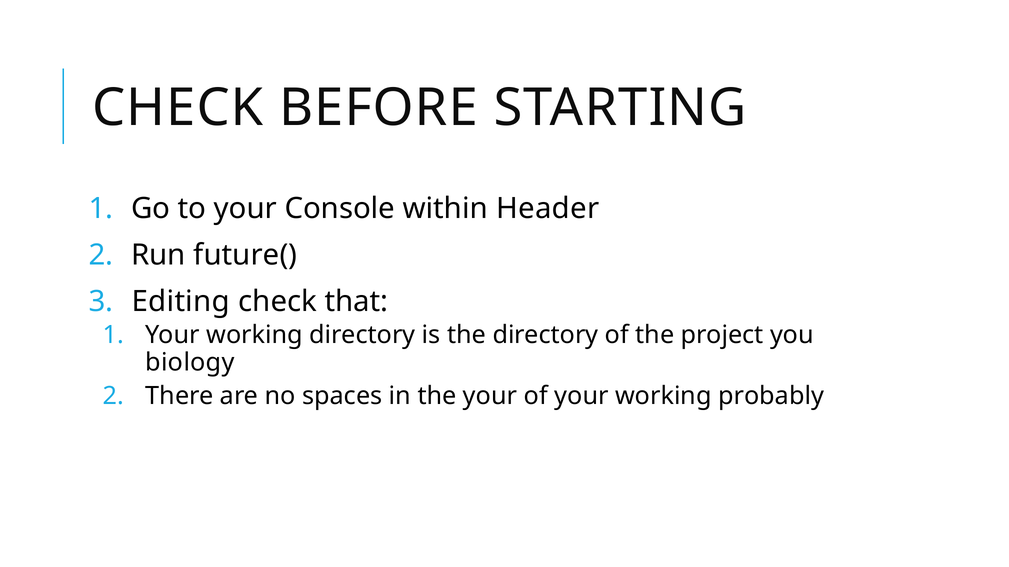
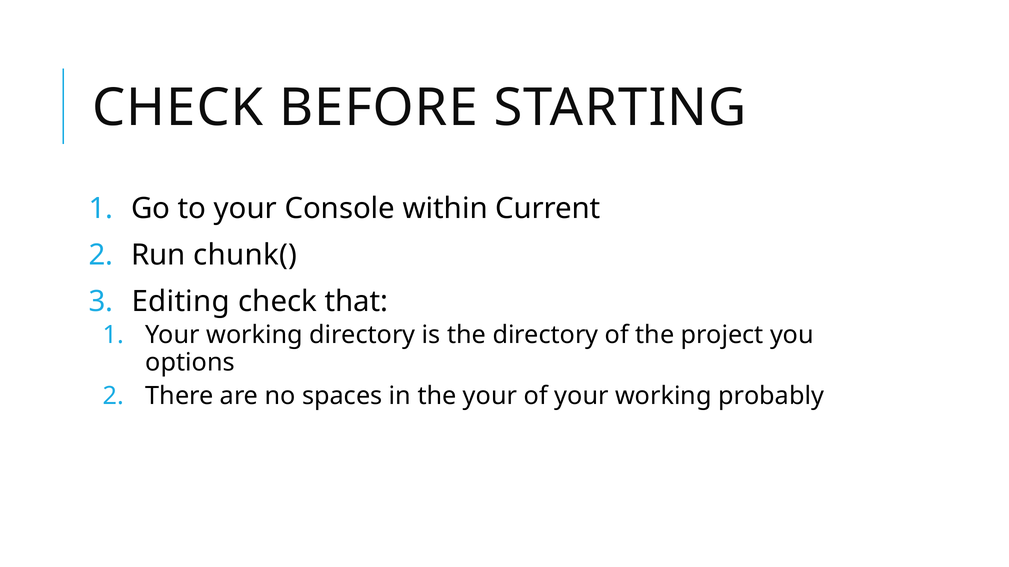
Header: Header -> Current (548, 209)
future(: future( -> chunk( (245, 255)
biology: biology -> options (190, 363)
